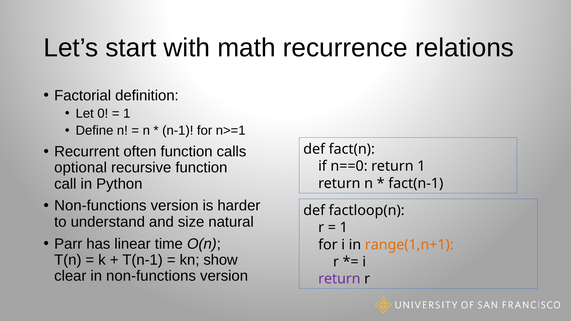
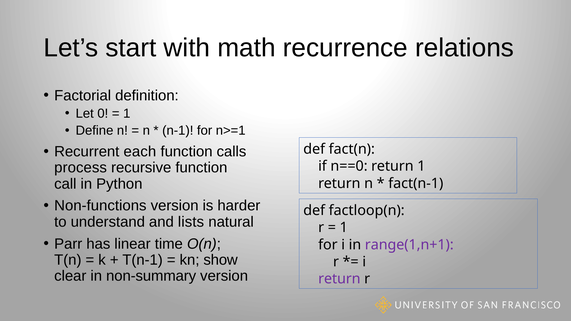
often: often -> each (140, 152)
optional: optional -> process (81, 168)
size: size -> lists (191, 222)
range(1,n+1 colour: orange -> purple (409, 245)
in non-functions: non-functions -> non-summary (151, 276)
